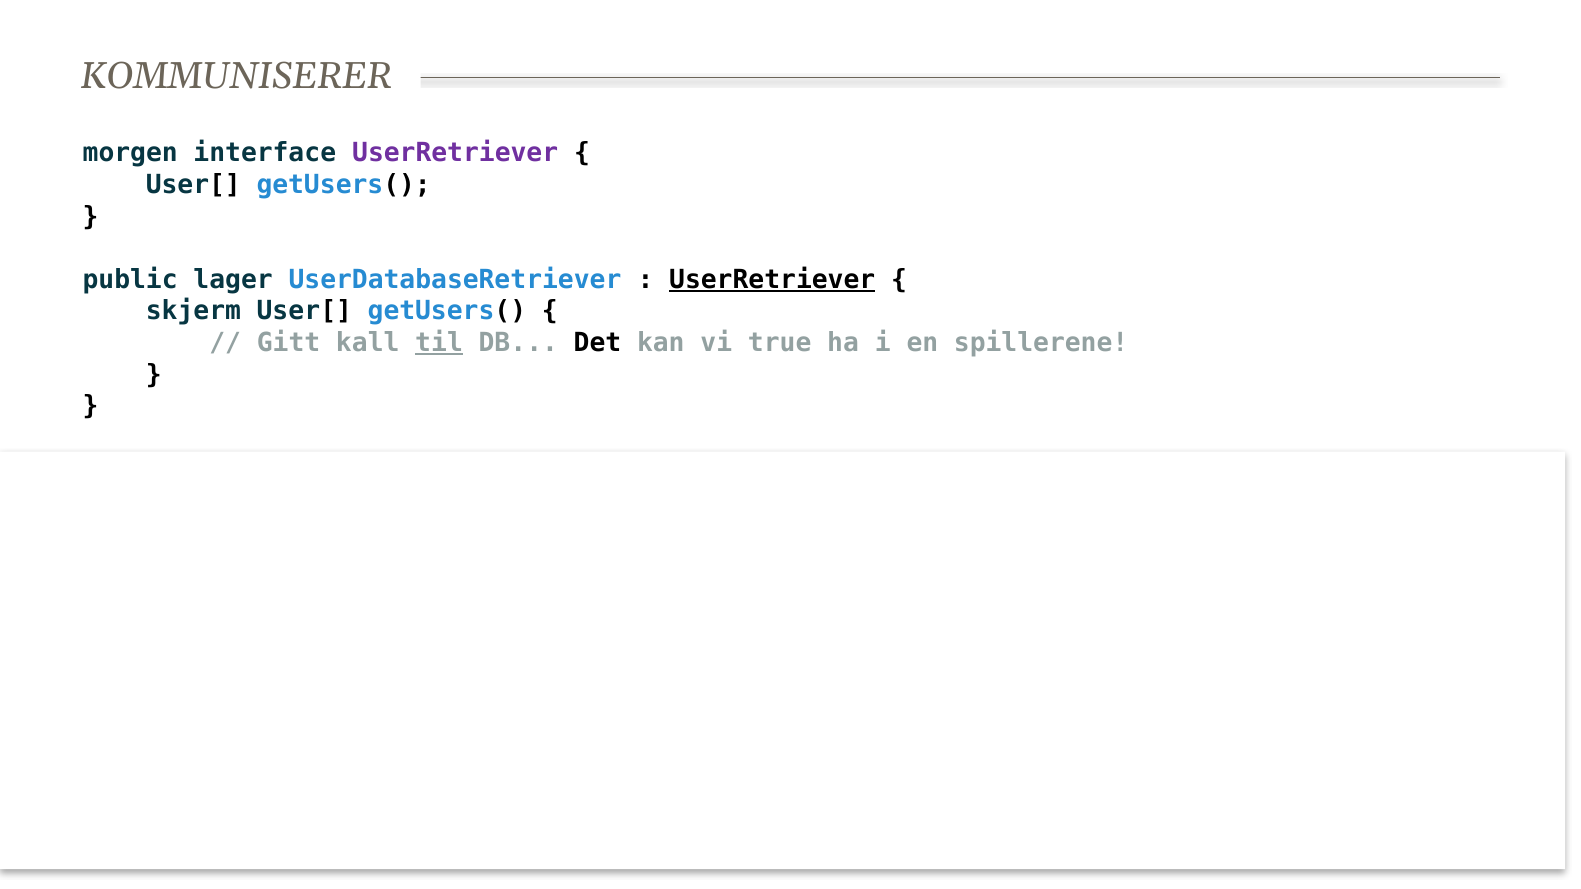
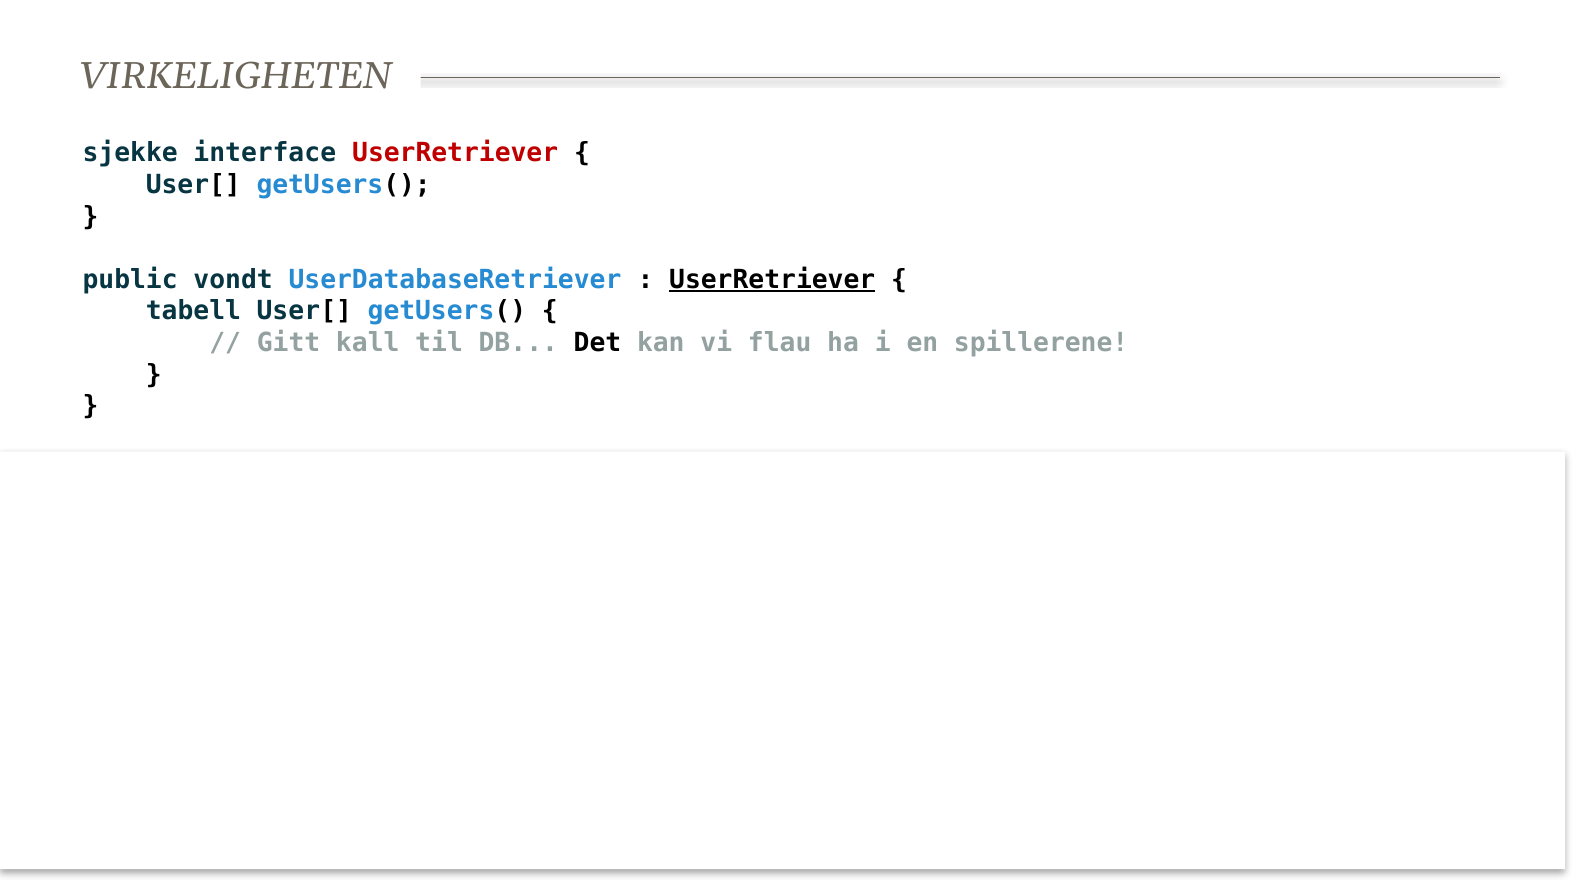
KOMMUNISERER: KOMMUNISERER -> VIRKELIGHETEN (236, 76)
morgen: morgen -> sjekke (130, 153)
UserRetriever colour: purple -> red (455, 153)
lager: lager -> vondt (233, 280)
skjerm: skjerm -> tabell (193, 311)
til underline: present -> none (439, 343)
true: true -> flau (780, 343)
